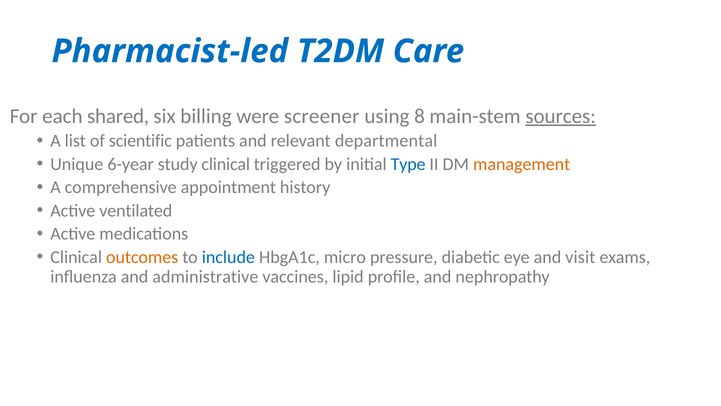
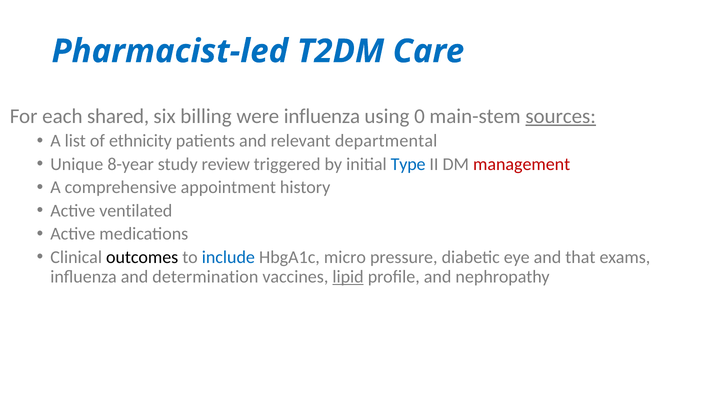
were screener: screener -> influenza (322, 116)
8: 8 -> 0 (420, 116)
scientific: scientific -> ethnicity (140, 141)
6-year: 6-year -> 8-year (131, 164)
study clinical: clinical -> review (226, 164)
management colour: orange -> red (522, 164)
outcomes colour: orange -> black (142, 257)
visit: visit -> that (580, 257)
administrative: administrative -> determination (205, 276)
lipid underline: none -> present (348, 276)
